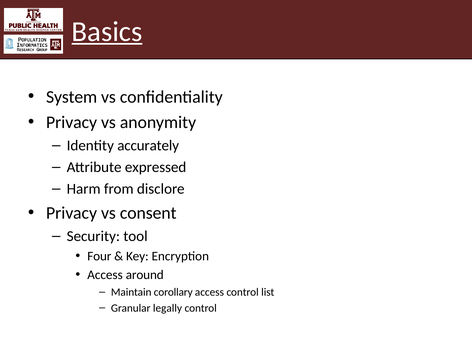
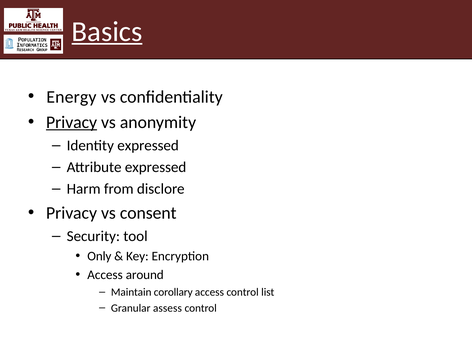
System: System -> Energy (71, 97)
Privacy underline: none -> present (72, 122)
Identity accurately: accurately -> expressed (148, 145)
Four: Four -> Only (99, 256)
legally: legally -> assess (167, 308)
